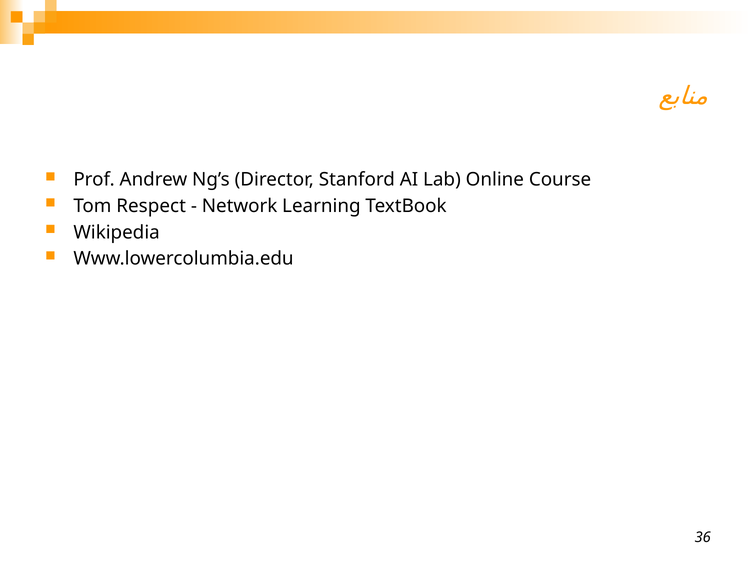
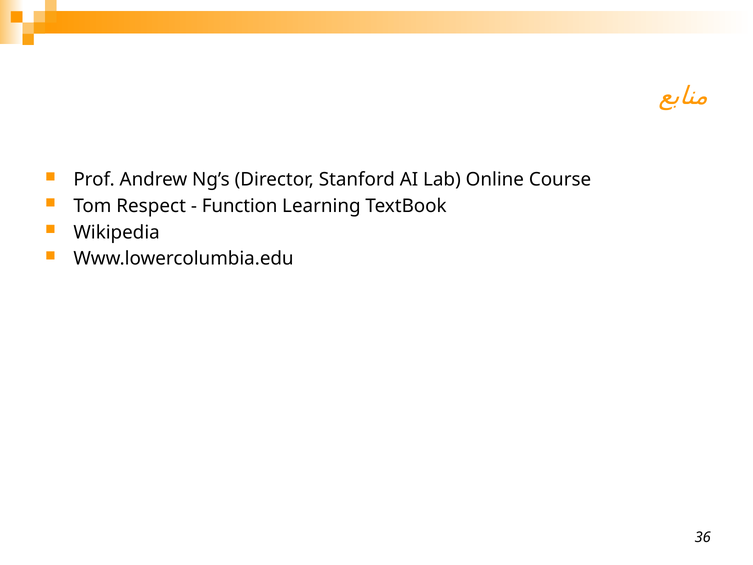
Network: Network -> Function (240, 206)
